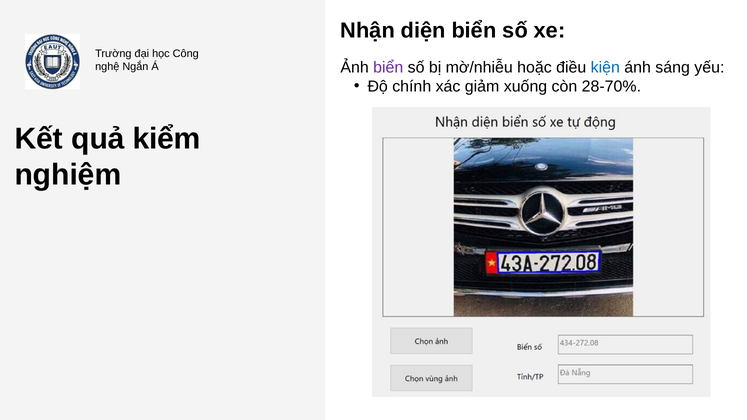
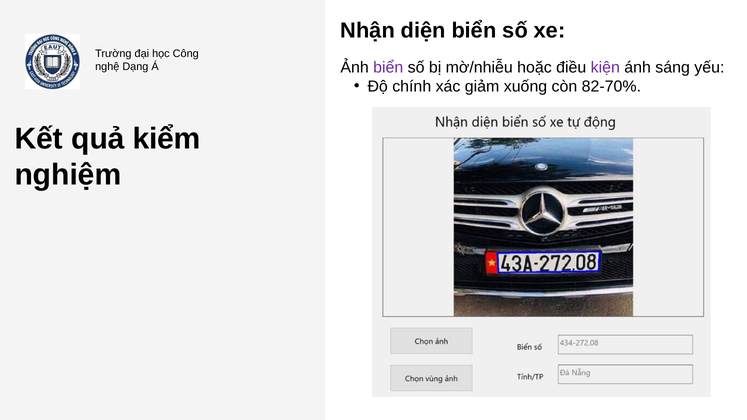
Ngắn: Ngắn -> Dạng (135, 67)
kiện colour: blue -> purple (605, 67)
28-70%: 28-70% -> 82-70% (611, 86)
